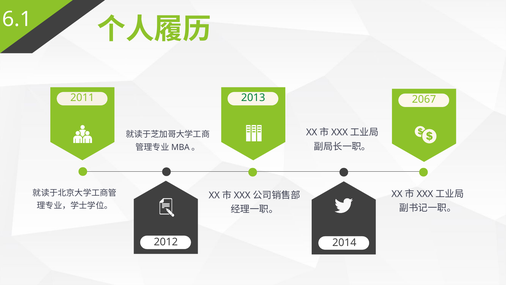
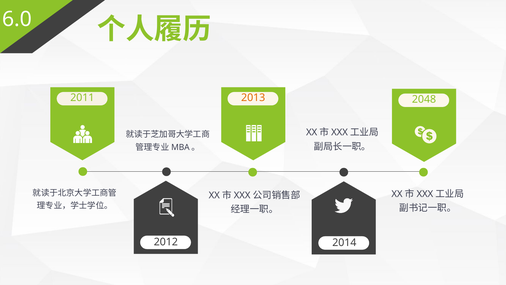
6.1: 6.1 -> 6.0 (17, 19)
2013 colour: green -> orange (253, 98)
2067: 2067 -> 2048 (424, 99)
